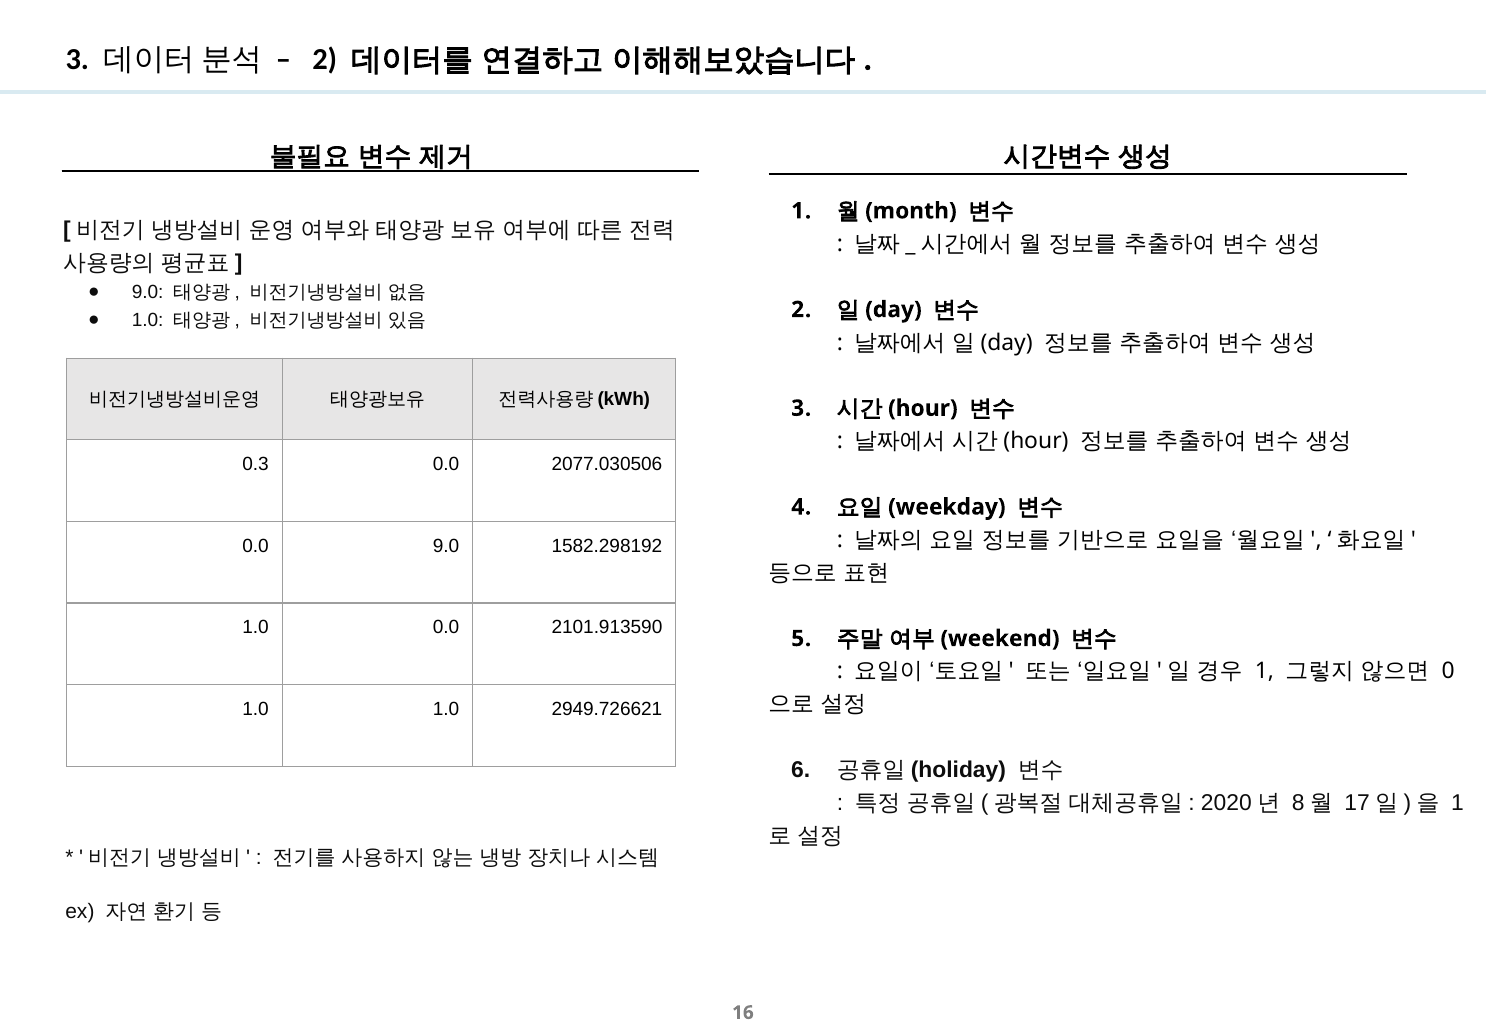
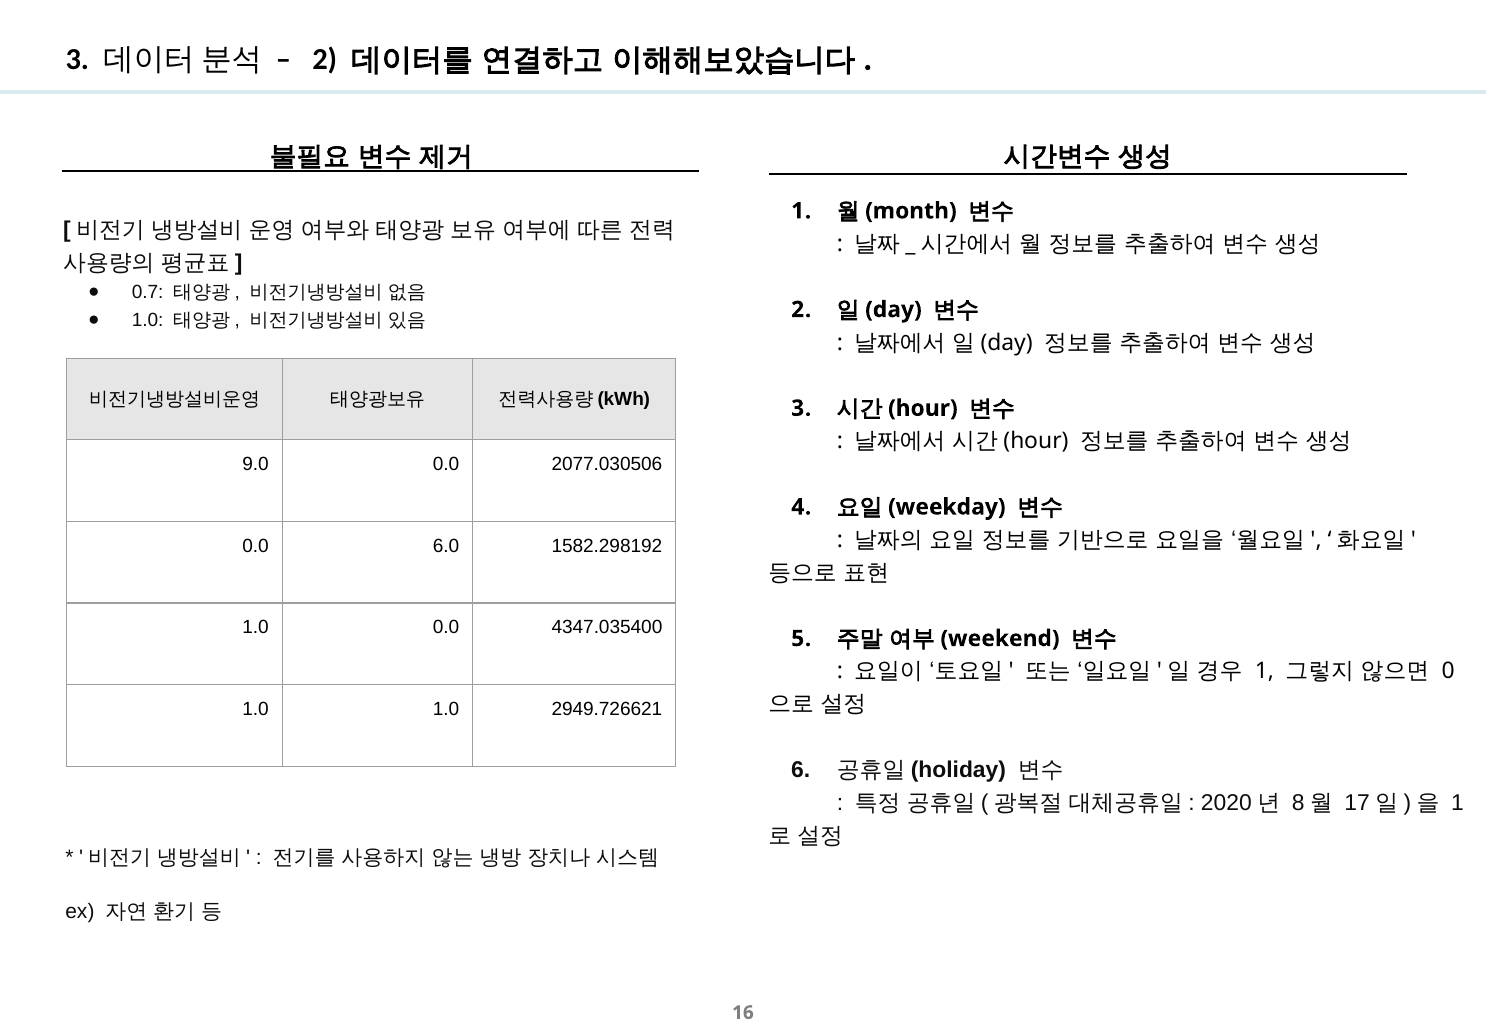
9.0: 9.0 -> 0.7 (148, 293)
0.3: 0.3 -> 9.0 (256, 464)
0.0 9.0: 9.0 -> 6.0 (446, 546)
2101.913590: 2101.913590 -> 4347.035400 (607, 627)
